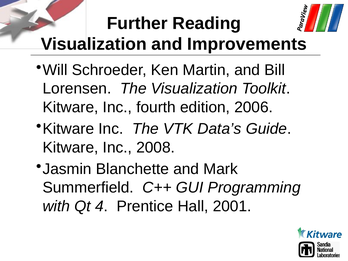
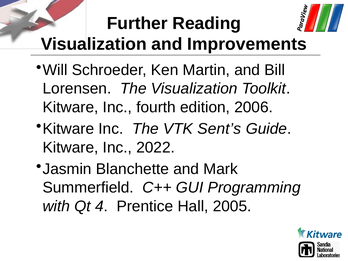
Data’s: Data’s -> Sent’s (219, 129)
2008: 2008 -> 2022 (156, 147)
2001: 2001 -> 2005 (232, 206)
